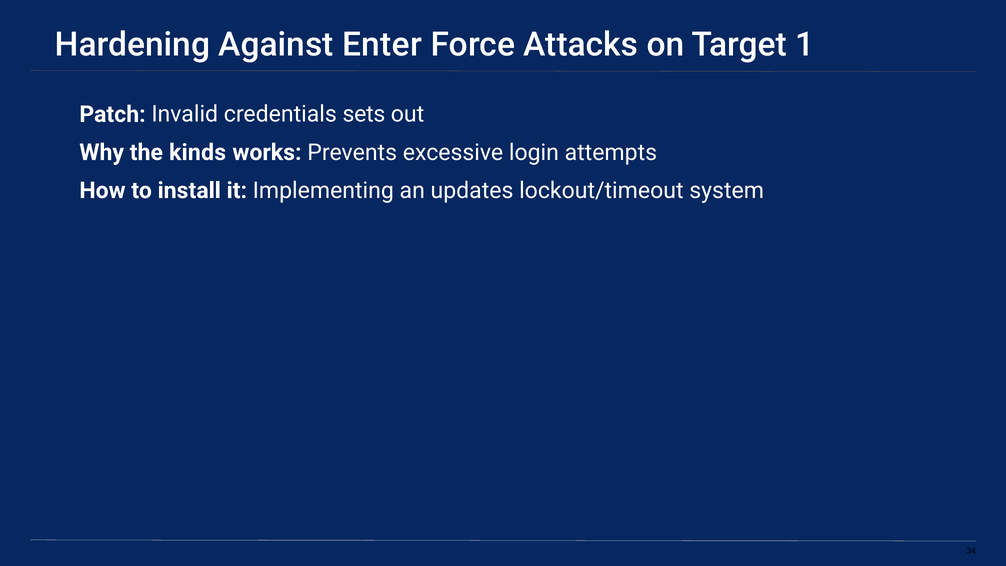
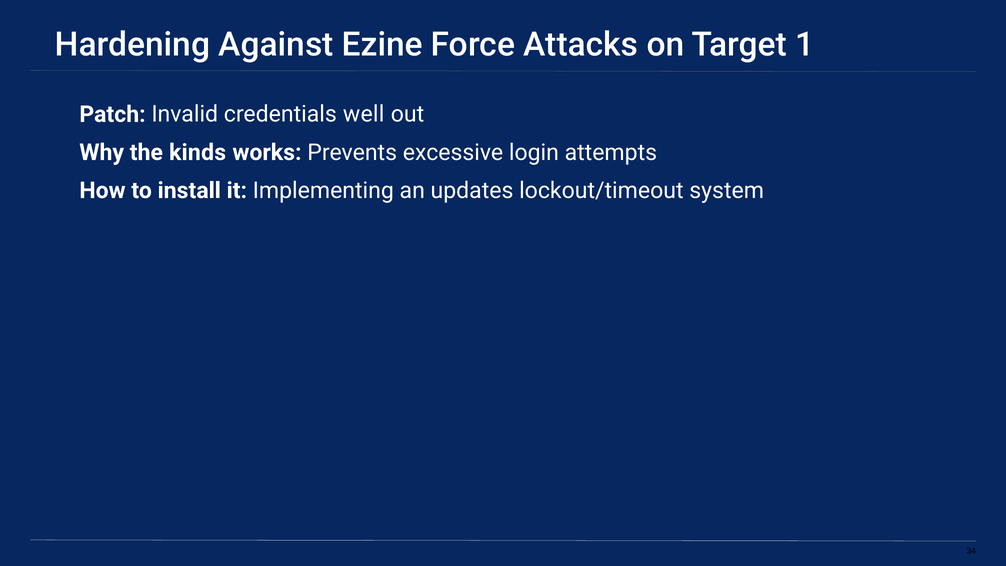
Enter: Enter -> Ezine (382, 45)
sets: sets -> well (364, 114)
